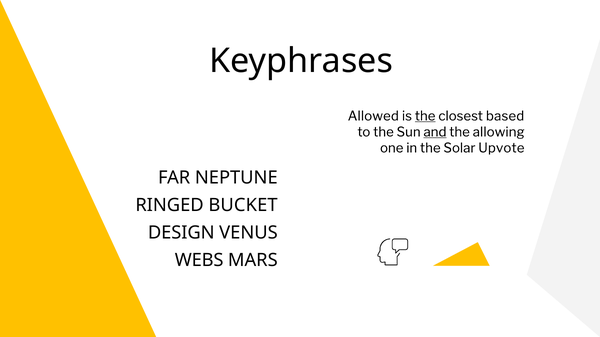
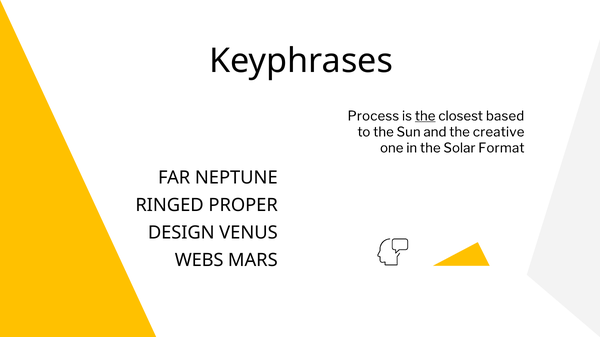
Allowed: Allowed -> Process (373, 116)
and underline: present -> none (435, 132)
allowing: allowing -> creative (499, 132)
Upvote: Upvote -> Format (501, 148)
BUCKET: BUCKET -> PROPER (243, 206)
